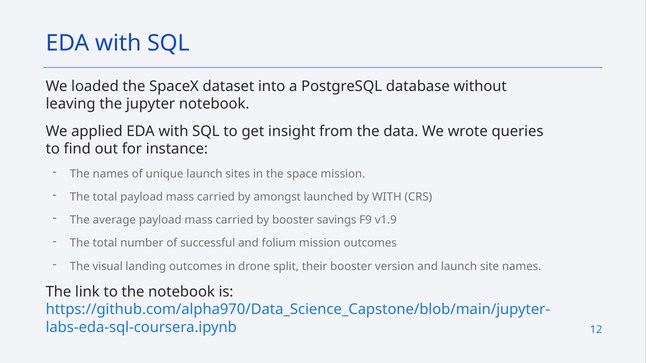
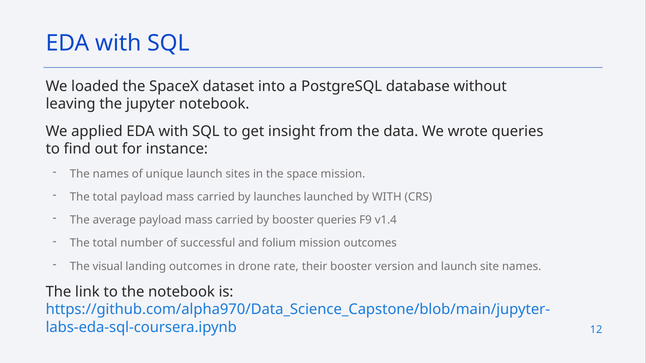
amongst: amongst -> launches (277, 197)
booster savings: savings -> queries (337, 220)
v1.9: v1.9 -> v1.4 (386, 220)
split: split -> rate (286, 267)
